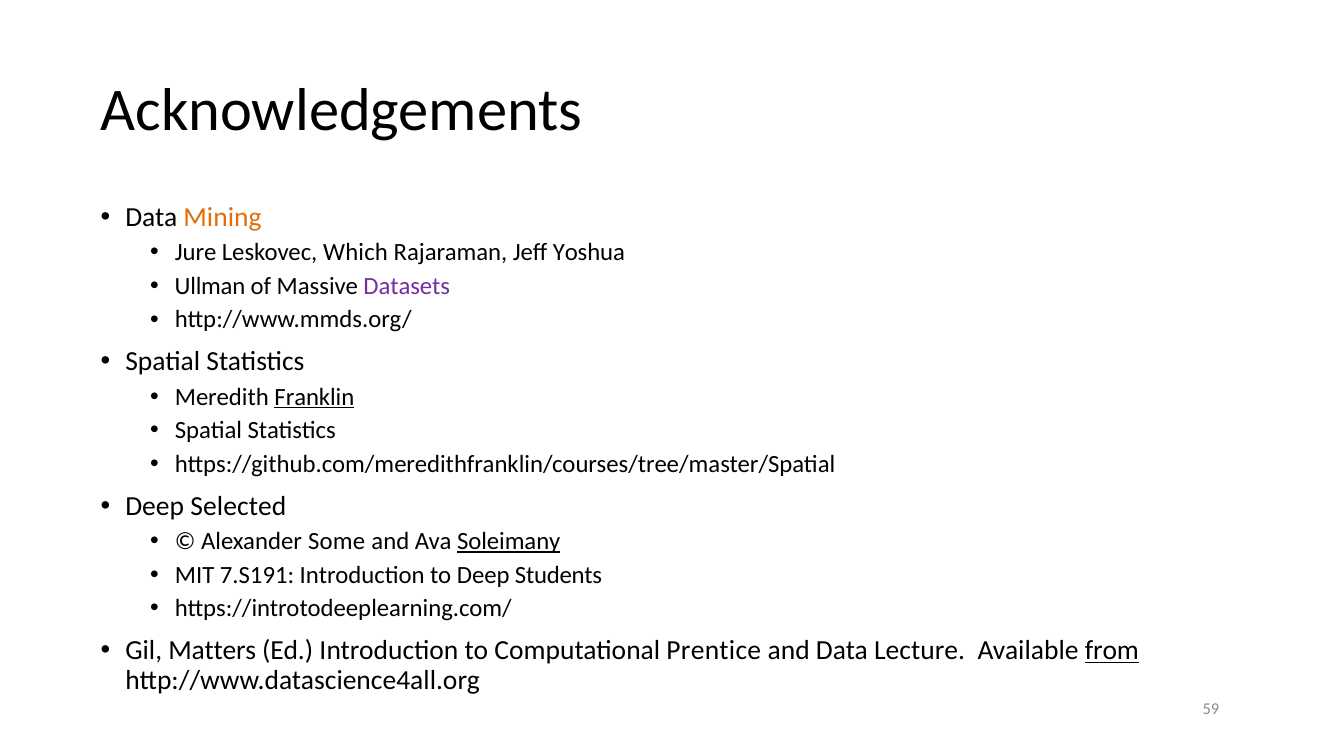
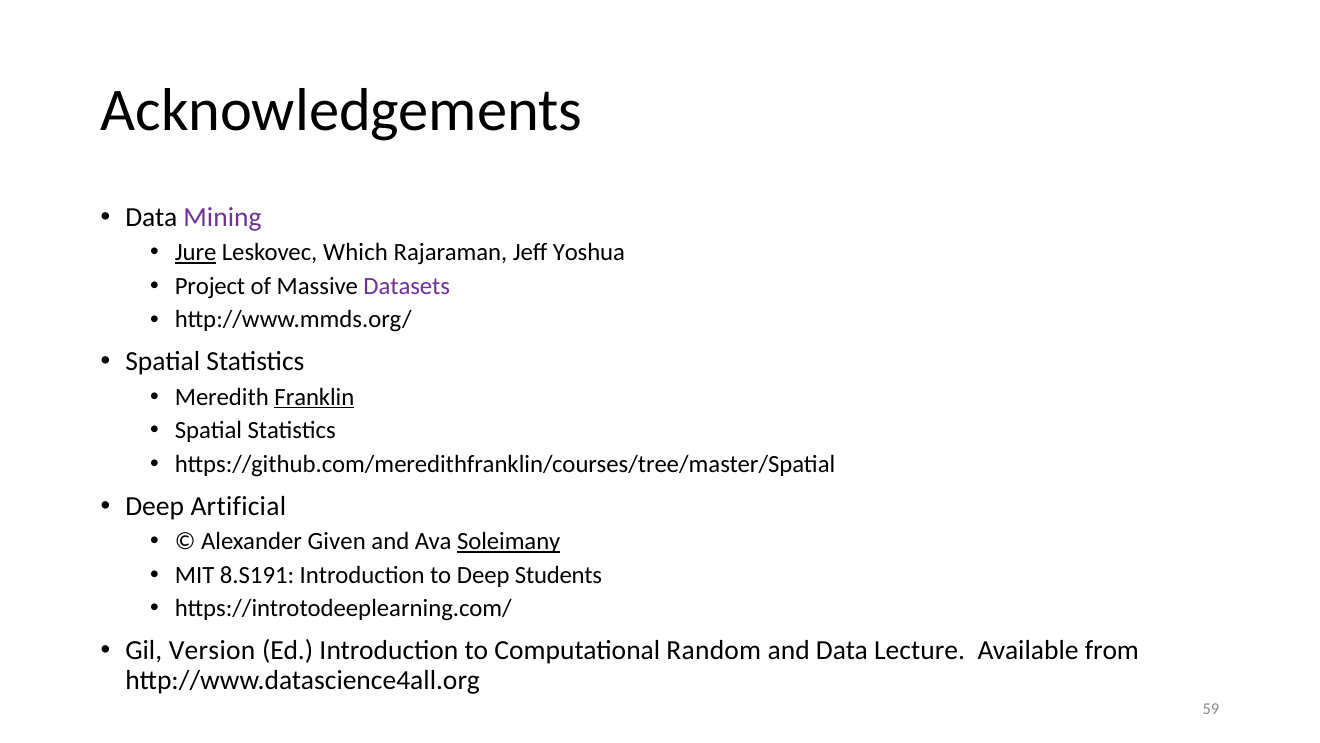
Mining colour: orange -> purple (222, 217)
Jure underline: none -> present (196, 252)
Ullman: Ullman -> Project (210, 286)
Selected: Selected -> Artificial (238, 506)
Some: Some -> Given (337, 541)
7.S191: 7.S191 -> 8.S191 (257, 574)
Matters: Matters -> Version (212, 650)
Prentice: Prentice -> Random (714, 650)
from underline: present -> none (1112, 650)
